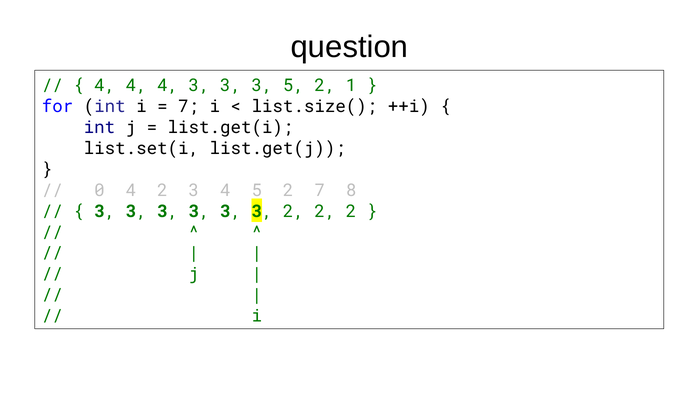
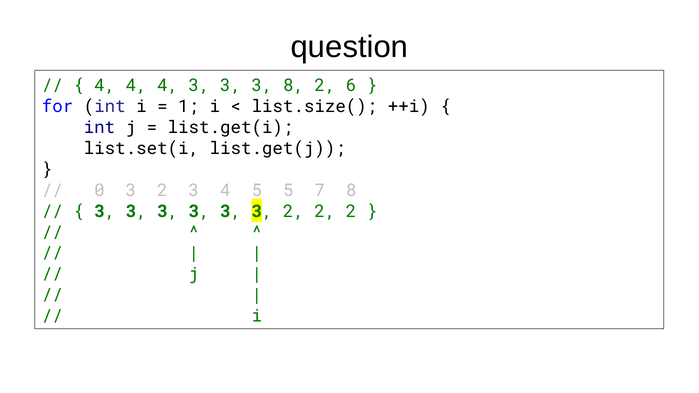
3 5: 5 -> 8 (293, 86)
1: 1 -> 6 (351, 86)
7: 7 -> 1 (189, 107)
0 4: 4 -> 3 (131, 190)
2: 2 -> 5 (288, 190)
